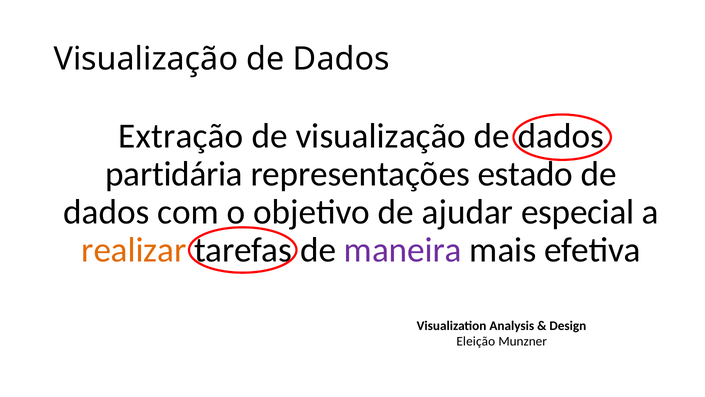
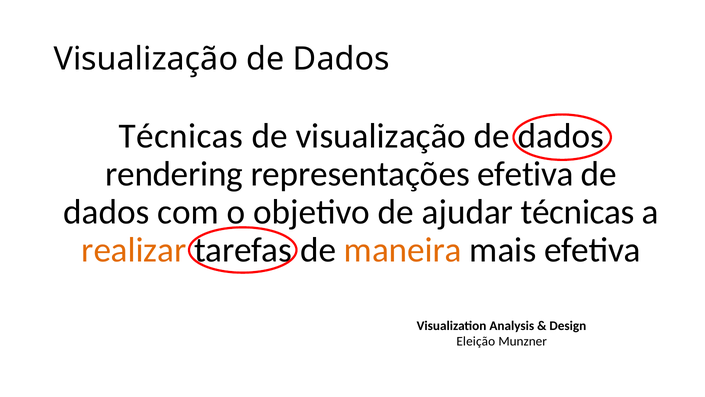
Extração: Extração -> Técnicas (181, 136)
partidária: partidária -> rendering (174, 174)
representações estado: estado -> efetiva (525, 174)
ajudar especial: especial -> técnicas (578, 212)
maneira colour: purple -> orange (403, 250)
